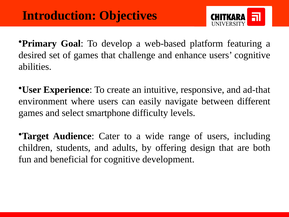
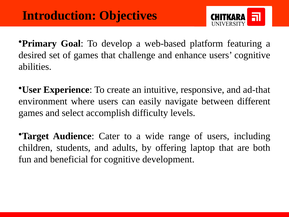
smartphone: smartphone -> accomplish (108, 113)
design: design -> laptop (203, 147)
